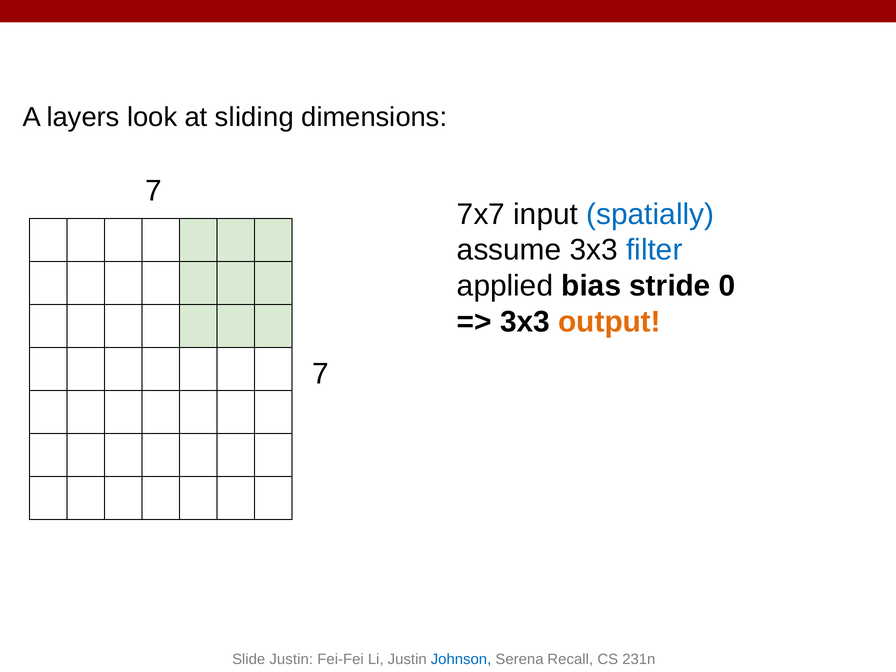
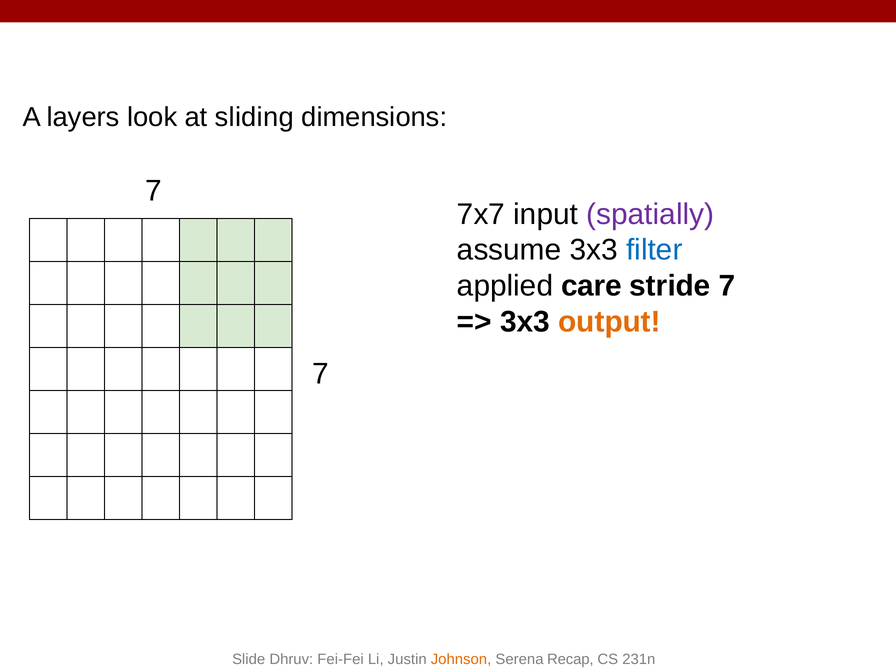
spatially colour: blue -> purple (650, 214)
bias: bias -> care (591, 286)
stride 0: 0 -> 7 (727, 286)
Slide Justin: Justin -> Dhruv (291, 660)
Johnson colour: blue -> orange (461, 660)
Recall: Recall -> Recap (570, 660)
